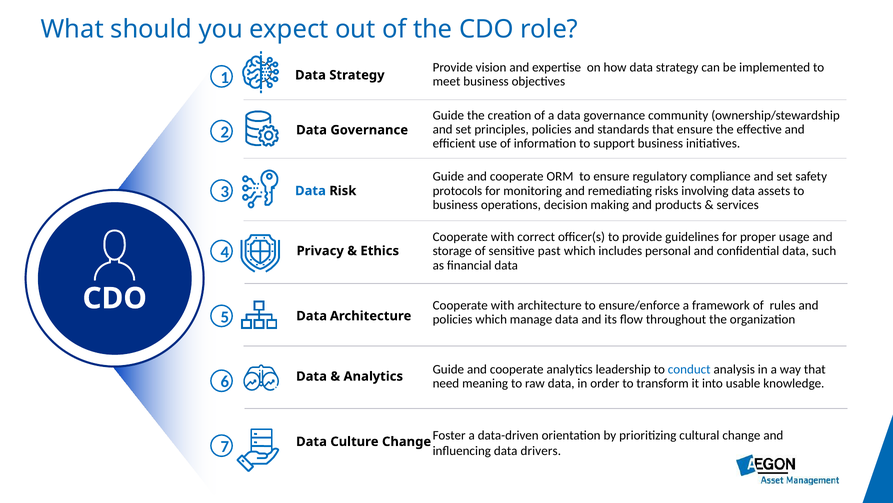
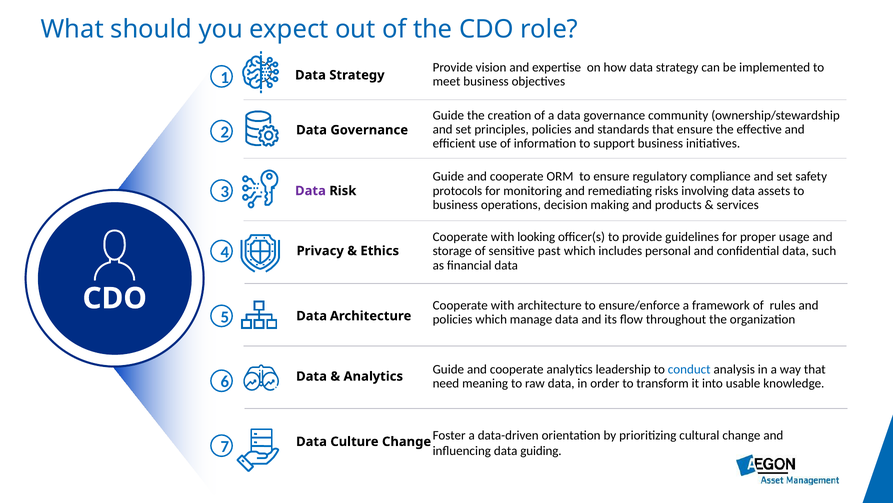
Data colour: blue -> purple (310, 191)
correct: correct -> looking (536, 237)
drivers: drivers -> guiding (541, 450)
